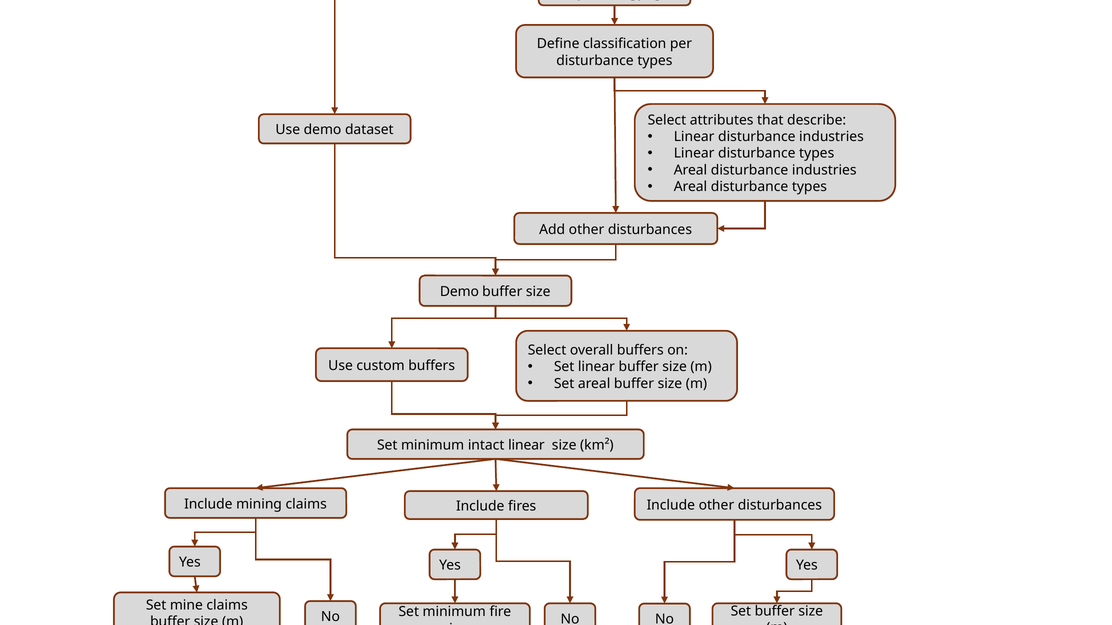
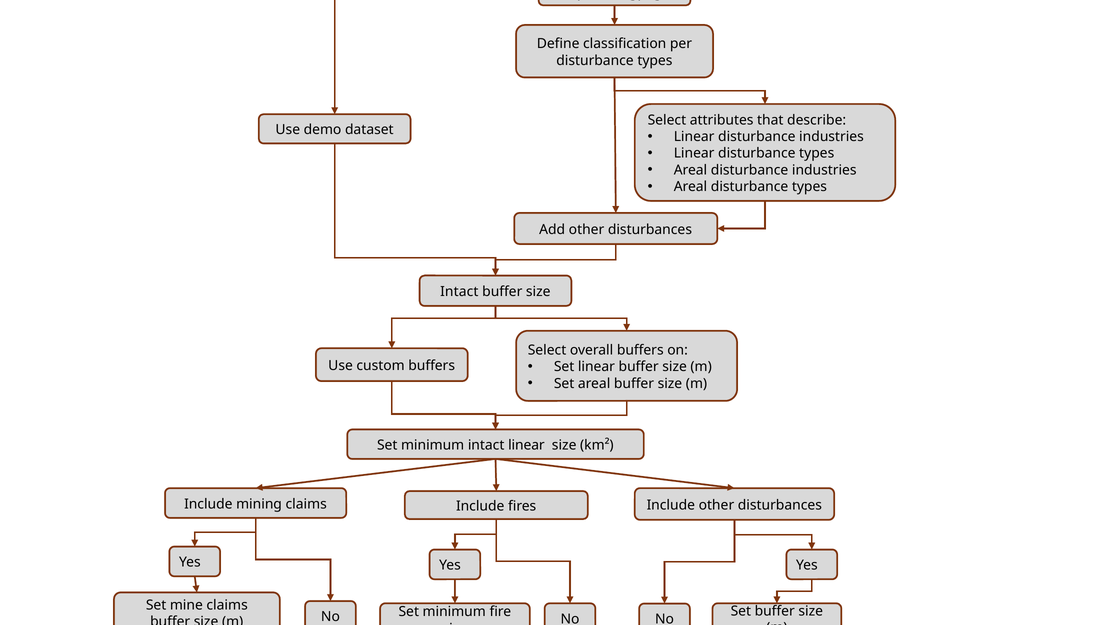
Demo: Demo -> Intact (459, 292)
